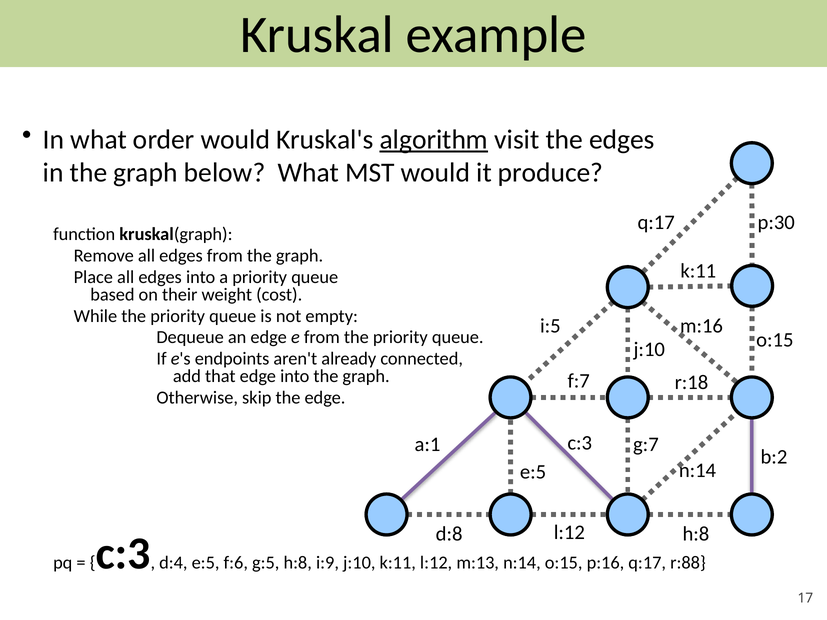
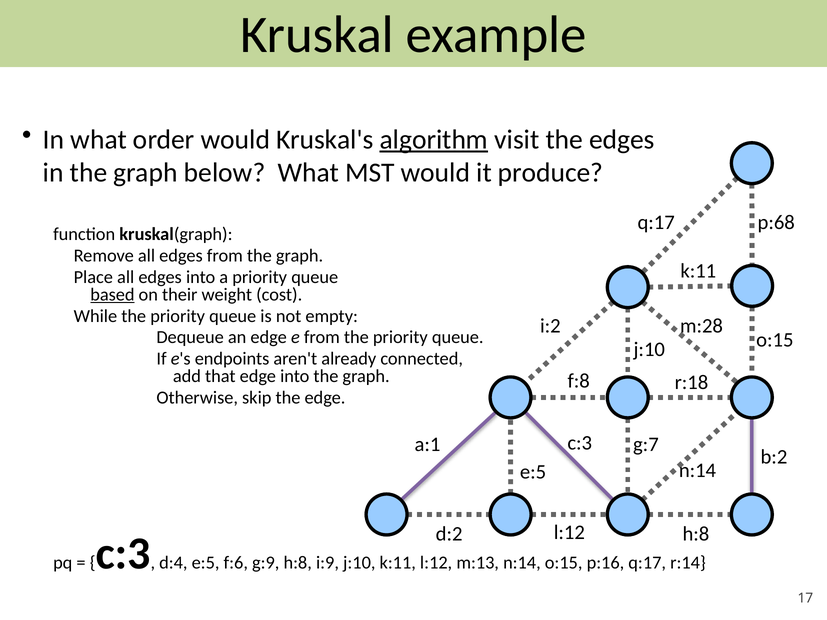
p:30: p:30 -> p:68 (776, 223)
based underline: none -> present (112, 295)
i:5: i:5 -> i:2 (550, 326)
m:16: m:16 -> m:28 (702, 326)
f:7: f:7 -> f:8 (579, 381)
d:8: d:8 -> d:2 (449, 534)
g:5: g:5 -> g:9 (266, 563)
r:88: r:88 -> r:14 (688, 563)
